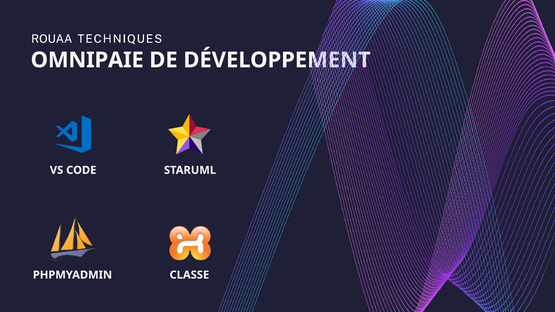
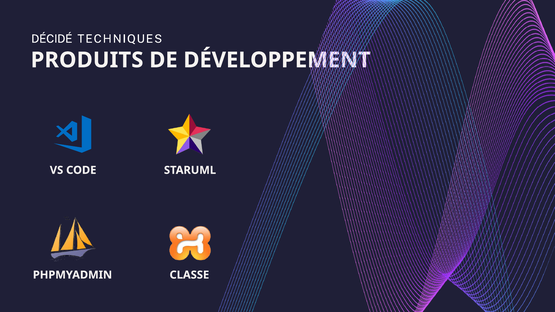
ROUAA: ROUAA -> DÉCIDÉ (52, 39)
OMNIPAIE: OMNIPAIE -> PRODUITS (87, 60)
